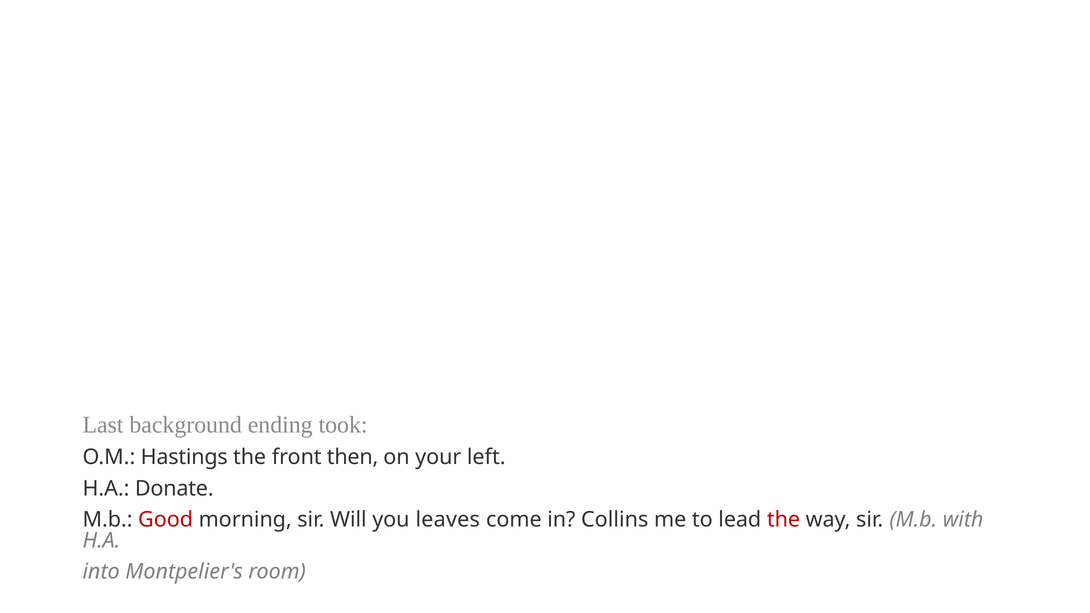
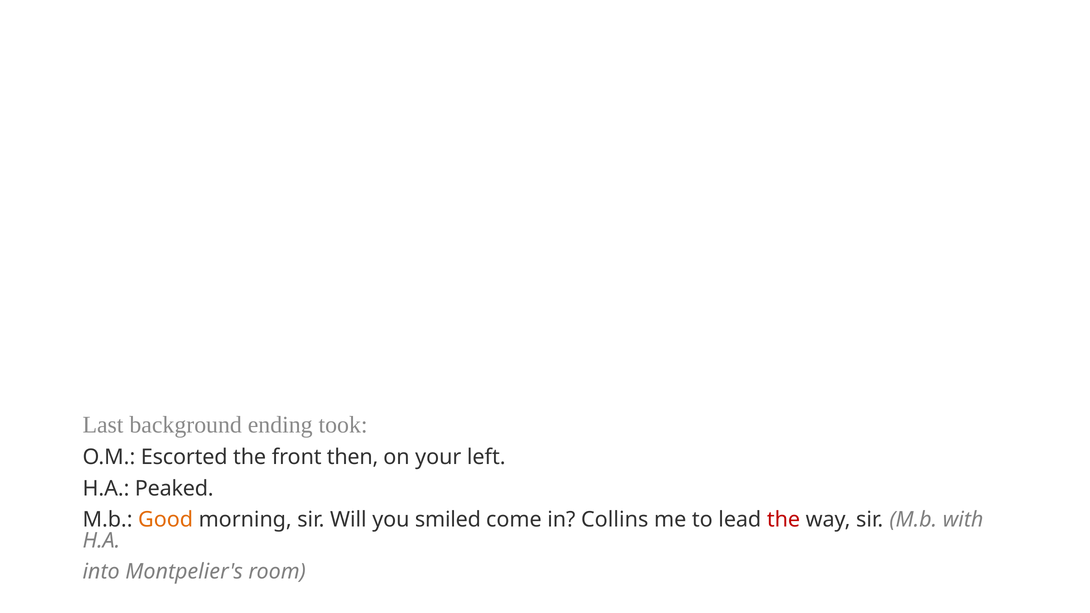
Hastings: Hastings -> Escorted (184, 457)
Donate: Donate -> Peaked (174, 489)
Good colour: red -> orange (166, 520)
leaves: leaves -> smiled (448, 520)
